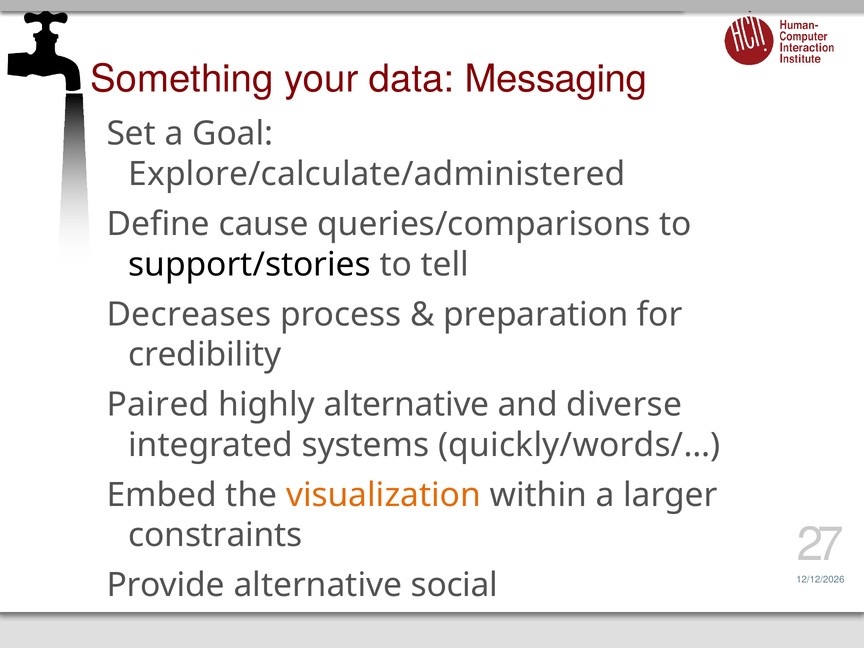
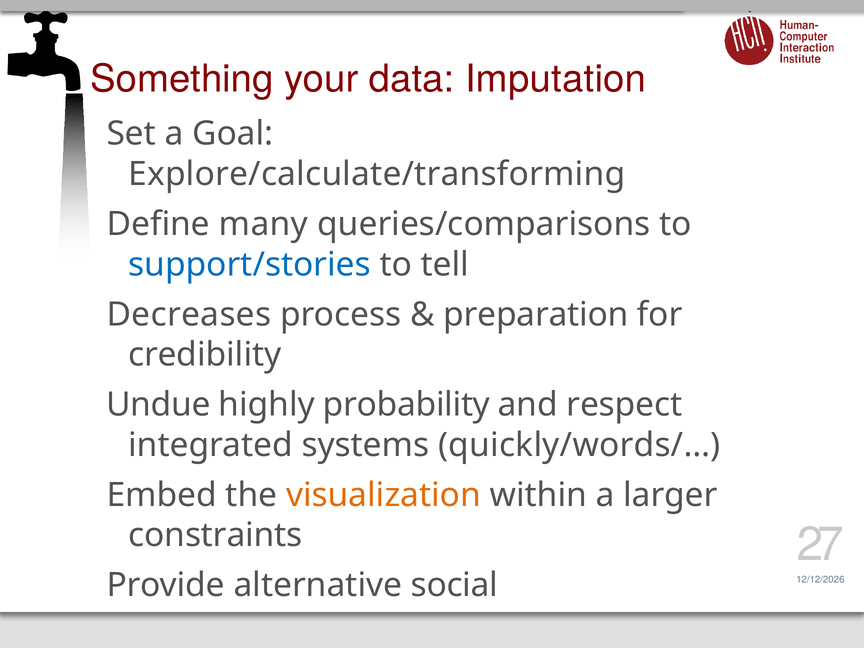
Messaging: Messaging -> Imputation (556, 79)
Explore/calculate/administered: Explore/calculate/administered -> Explore/calculate/transforming (377, 174)
cause: cause -> many (263, 224)
support/stories colour: black -> blue (250, 265)
Paired: Paired -> Undue (158, 405)
highly alternative: alternative -> probability (406, 405)
diverse: diverse -> respect (624, 405)
